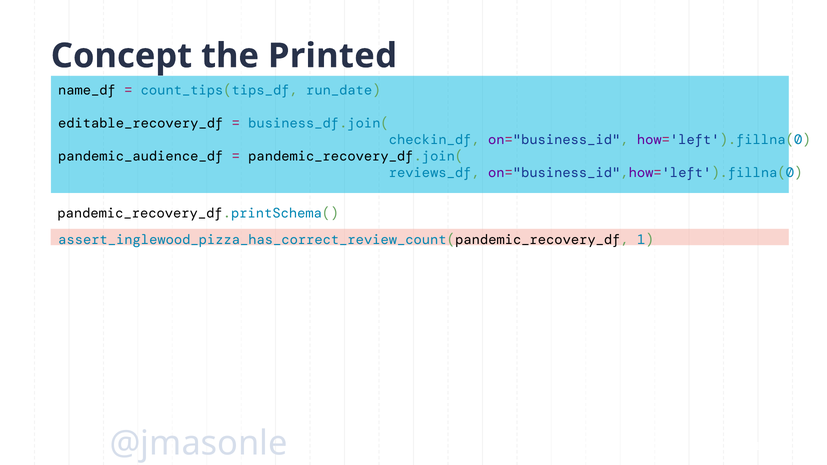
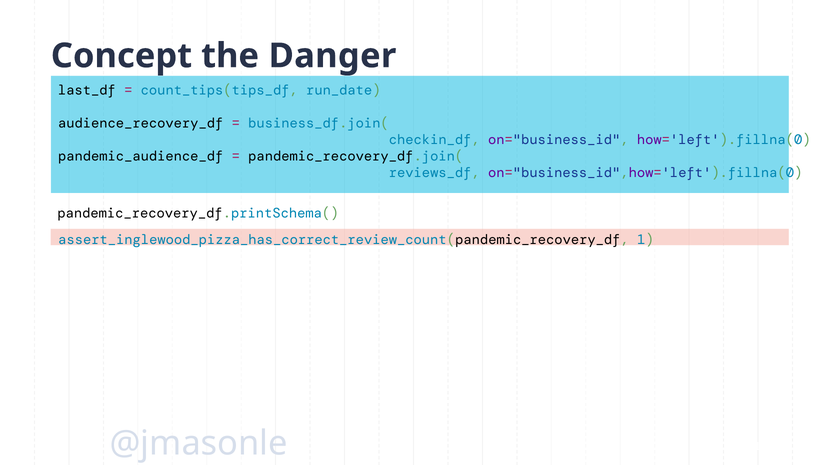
Printed: Printed -> Danger (332, 56)
name_df: name_df -> last_df (87, 90)
editable_recovery_df: editable_recovery_df -> audience_recovery_df (141, 123)
